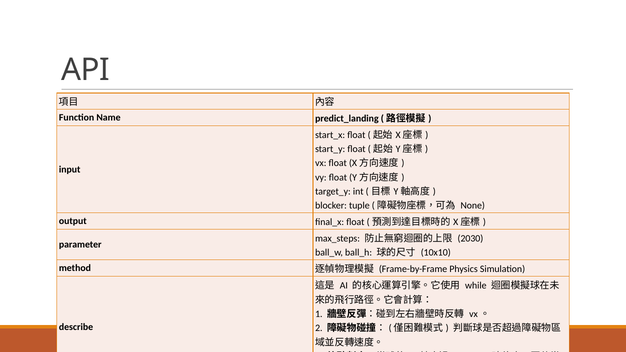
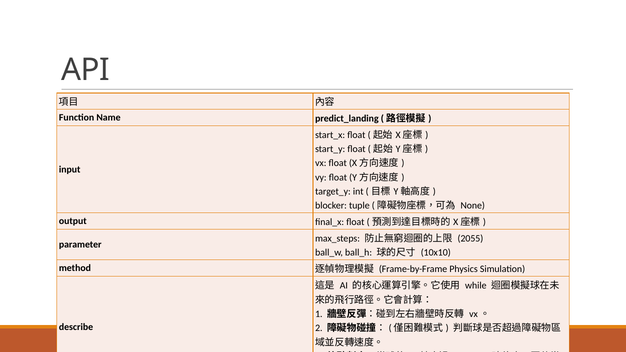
2030: 2030 -> 2055 (470, 238)
